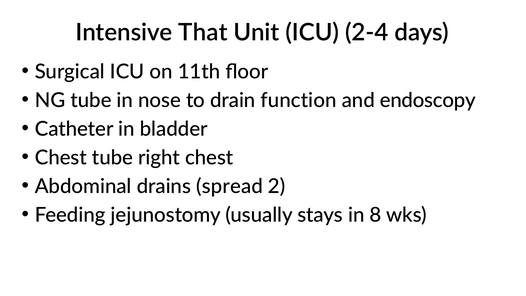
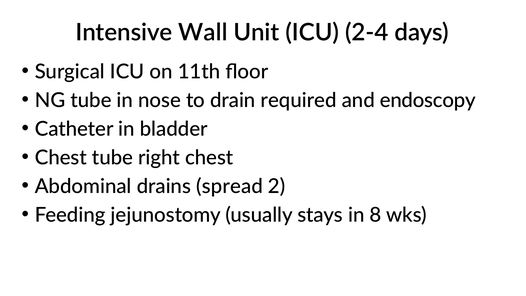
That: That -> Wall (203, 33)
function: function -> required (299, 100)
